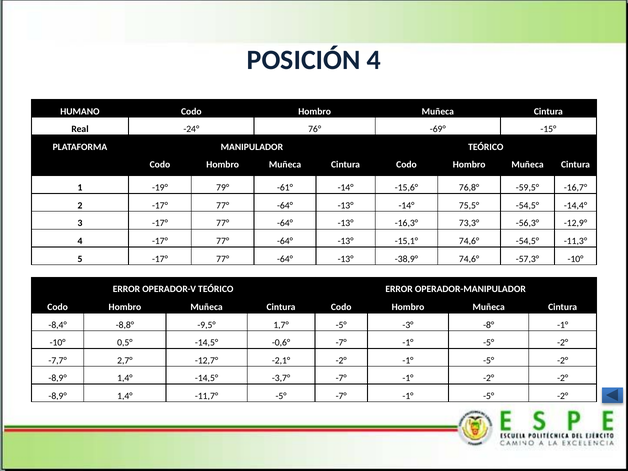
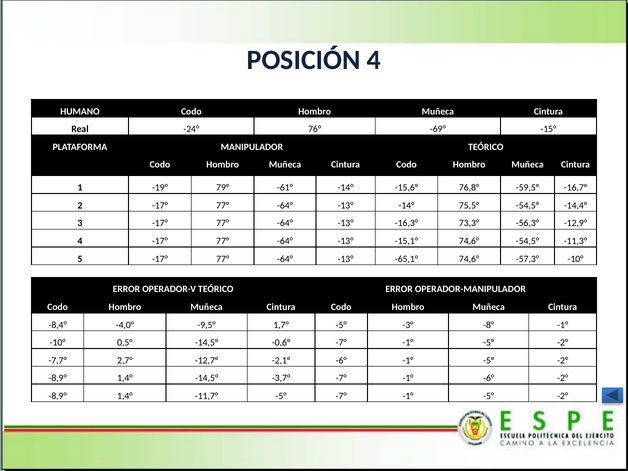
-38,9°: -38,9° -> -65,1° (406, 259)
-8,8°: -8,8° -> -4,0° (125, 325)
-2,1° -2°: -2° -> -6° (341, 360)
-1° -2°: -2° -> -6° (489, 378)
